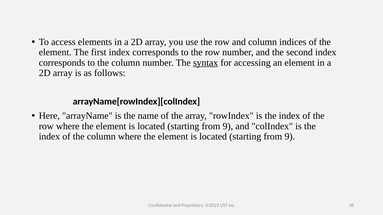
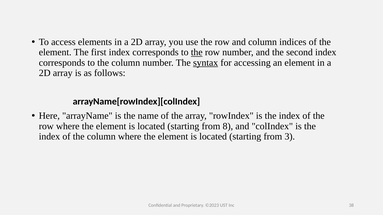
the underline: none -> present (197, 52)
9: 9 -> 8 (228, 126)
9: 9 -> 3 (290, 137)
